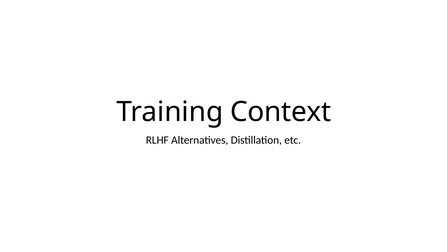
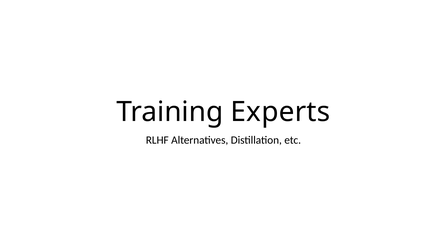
Context: Context -> Experts (280, 112)
